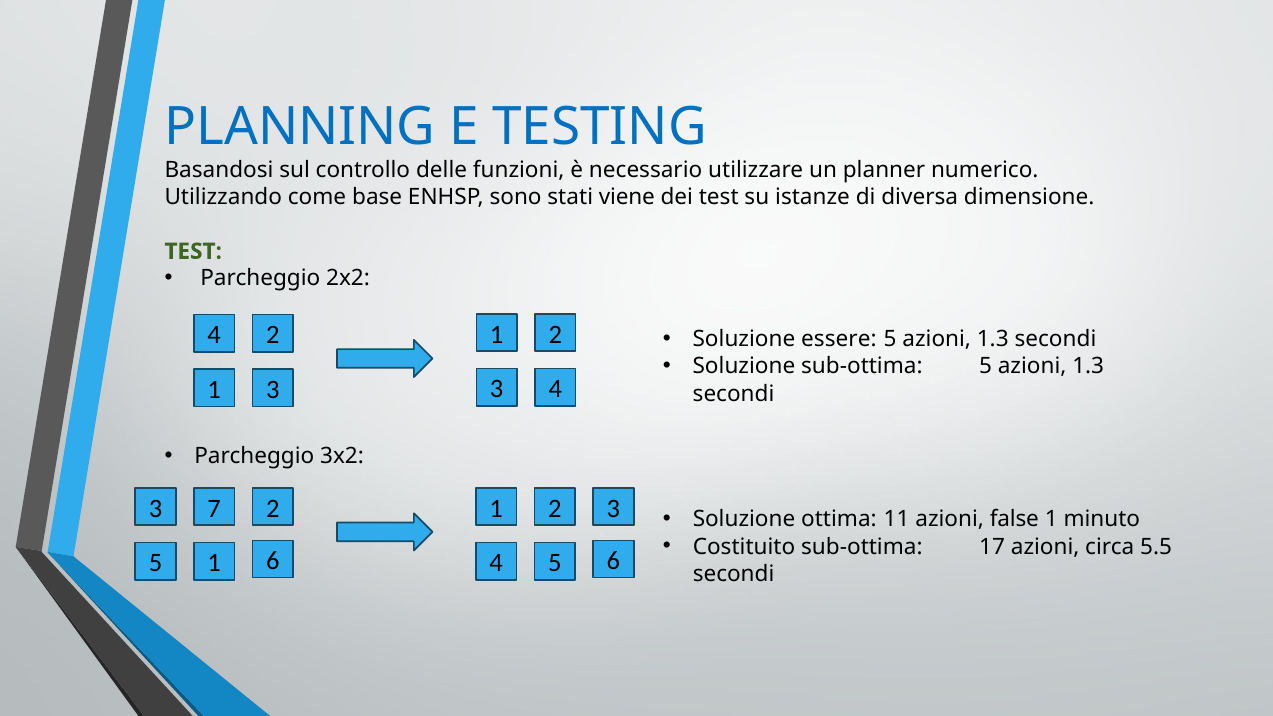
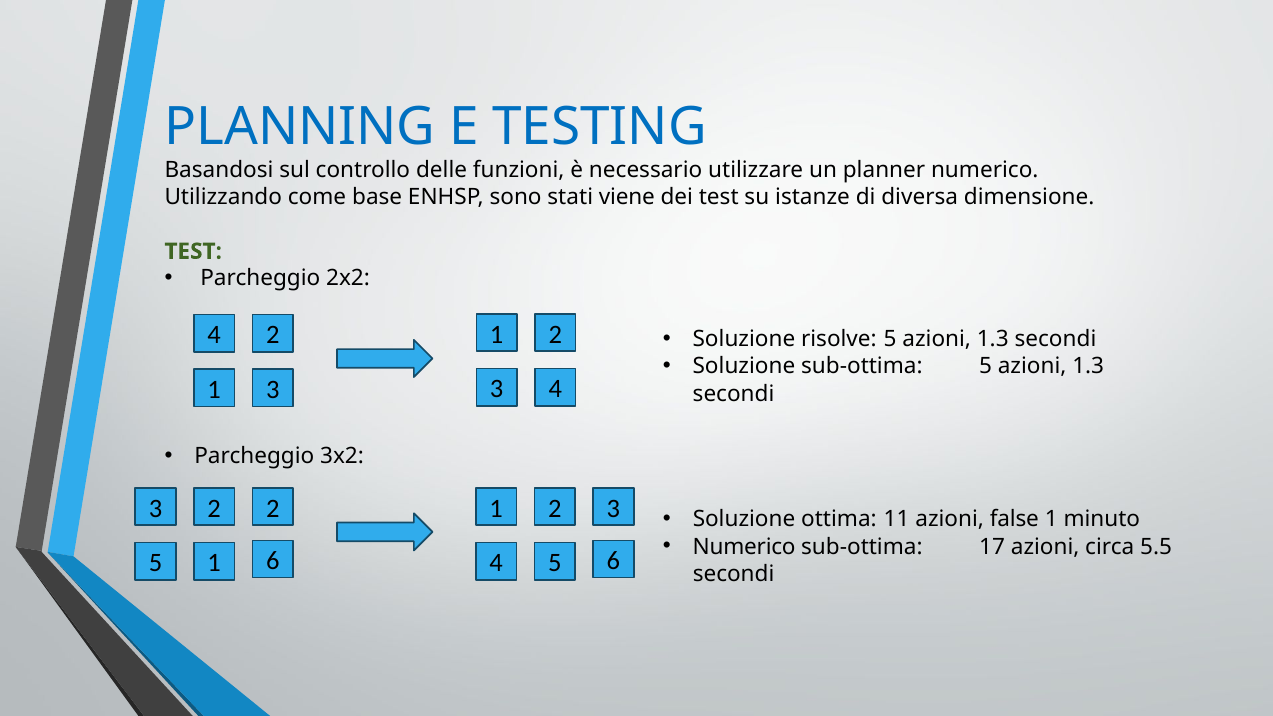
essere: essere -> risolve (839, 339)
3 7: 7 -> 2 (214, 508)
Costituito: Costituito -> Numerico (744, 547)
